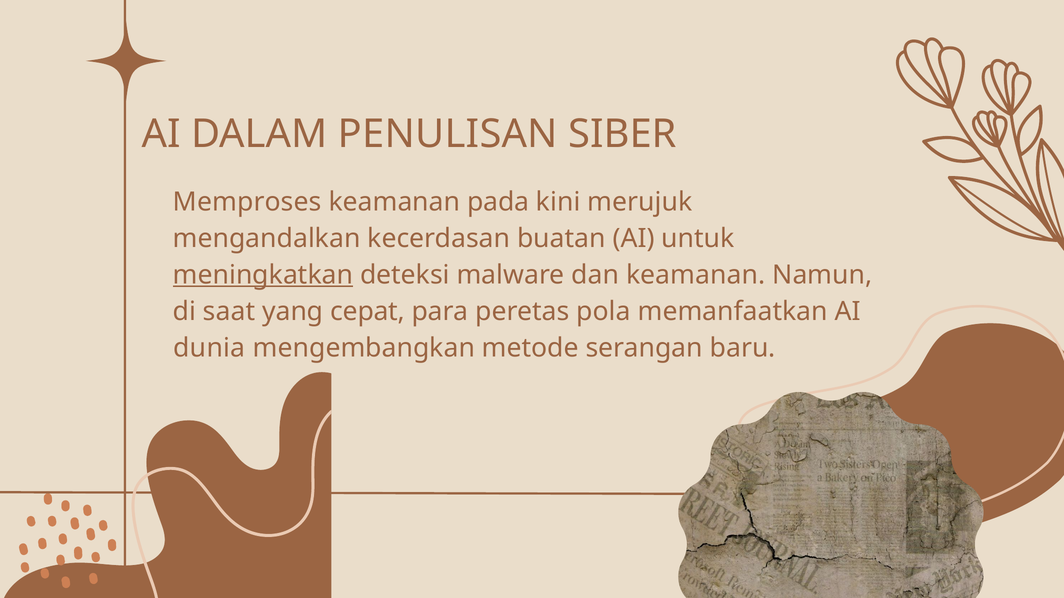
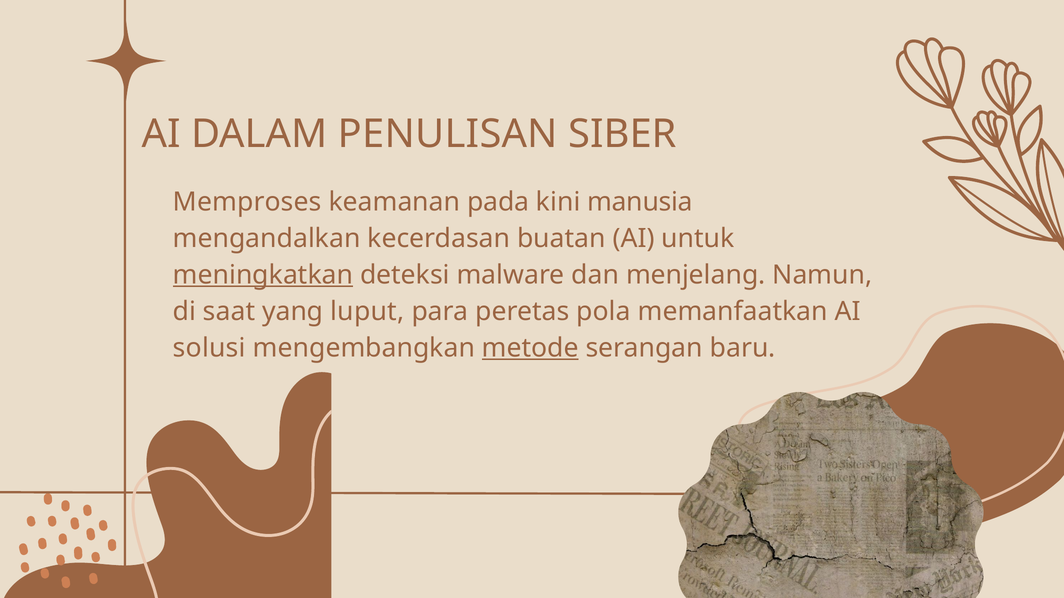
merujuk: merujuk -> manusia (640, 202)
dan keamanan: keamanan -> menjelang (696, 275)
cepat: cepat -> luput (367, 312)
dunia: dunia -> solusi (209, 348)
metode underline: none -> present (530, 348)
